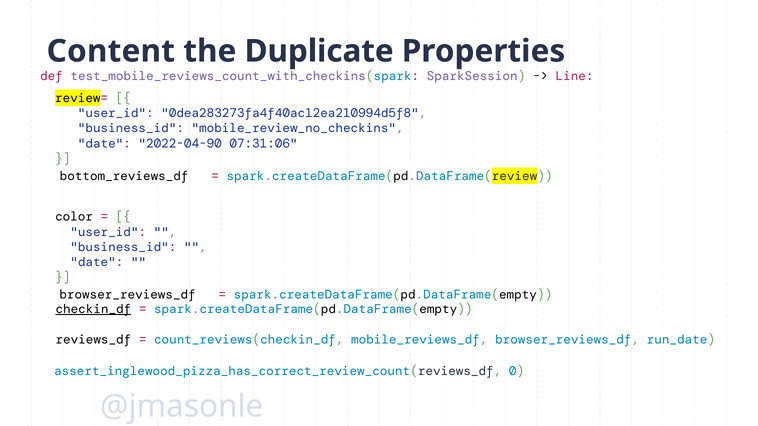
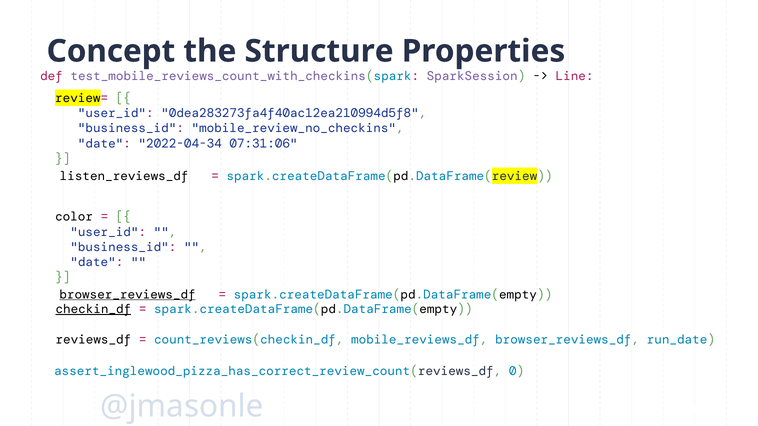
Content: Content -> Concept (111, 51)
Duplicate: Duplicate -> Structure (319, 51)
2022-04-90: 2022-04-90 -> 2022-04-34 (180, 144)
bottom_reviews_df: bottom_reviews_df -> listen_reviews_df (124, 176)
browser_reviews_df underline: none -> present (128, 295)
